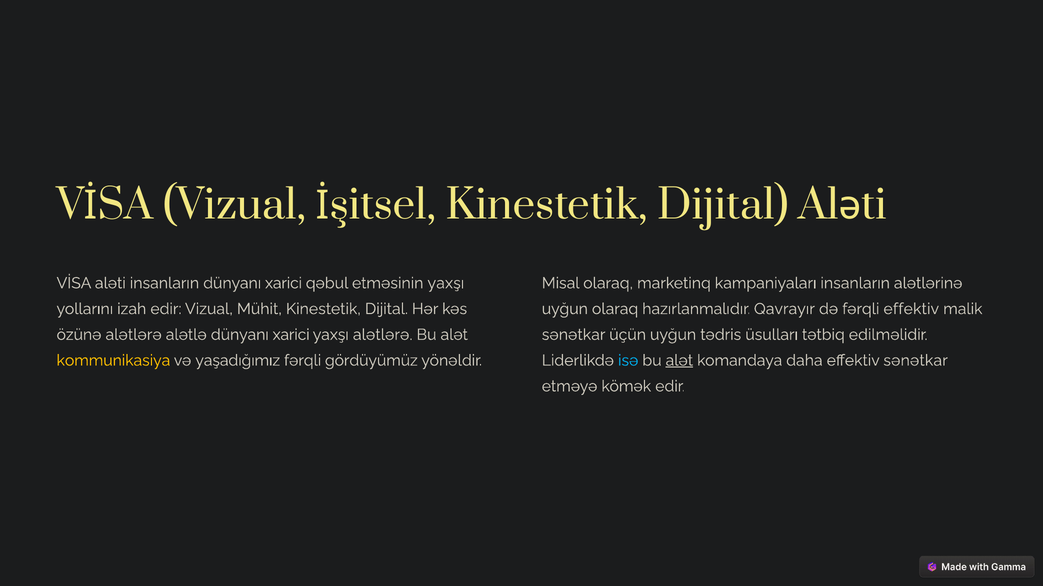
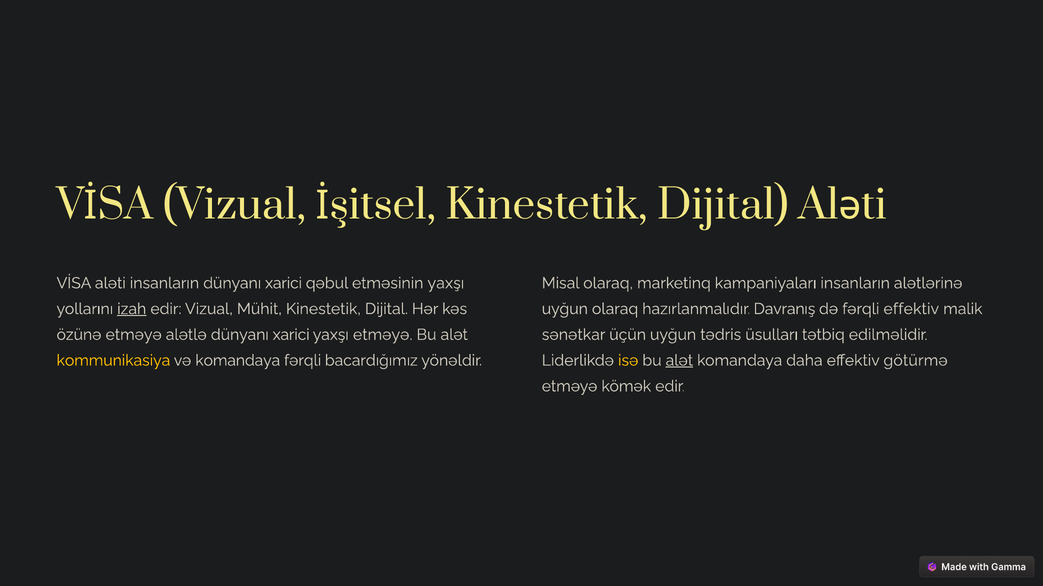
izah underline: none -> present (132, 309)
Qavrayır: Qavrayır -> Davranış (785, 309)
özünə alətlərə: alətlərə -> etməyə (134, 335)
yaxşı alətlərə: alətlərə -> etməyə (383, 335)
və yaşadığımız: yaşadığımız -> komandaya (238, 361)
gördüyümüz: gördüyümüz -> bacardığımız (371, 361)
isə colour: light blue -> yellow (628, 361)
effektiv sənətkar: sənətkar -> götürmə (916, 361)
